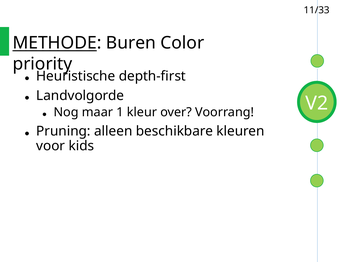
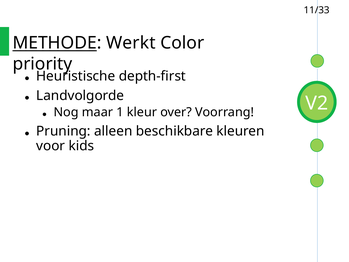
Buren: Buren -> Werkt (131, 43)
